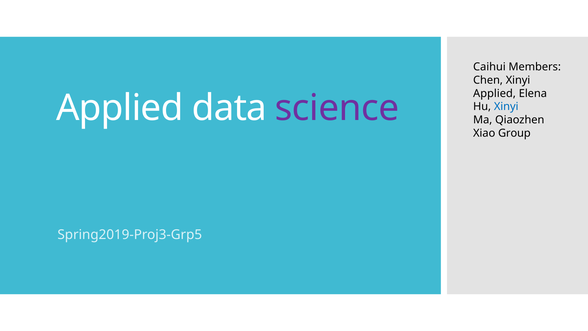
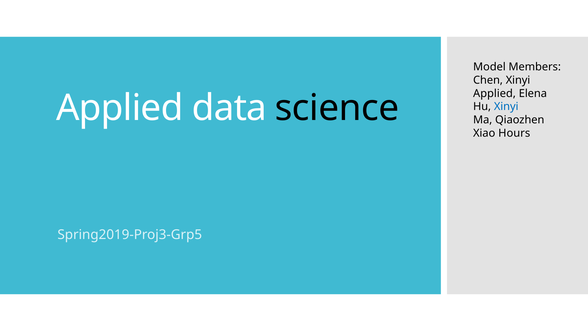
Caihui: Caihui -> Model (489, 67)
science colour: purple -> black (337, 108)
Group: Group -> Hours (514, 133)
